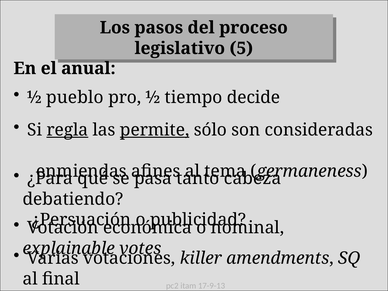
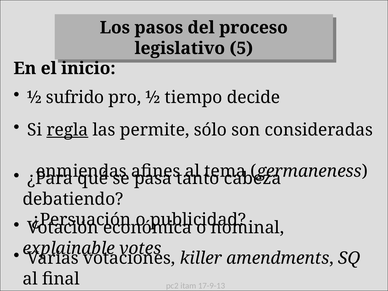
anual: anual -> inicio (88, 68)
pueblo: pueblo -> sufrido (75, 98)
permite underline: present -> none (155, 130)
